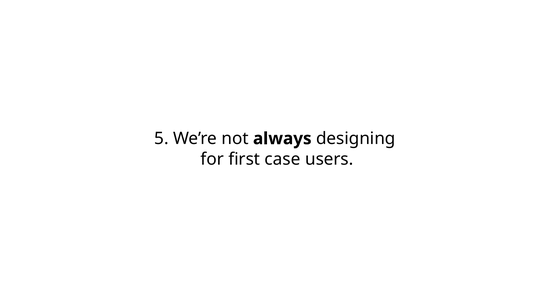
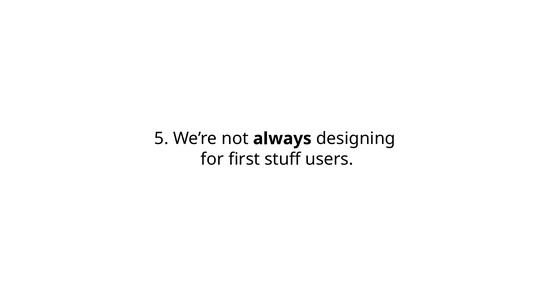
case: case -> stuff (283, 159)
